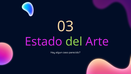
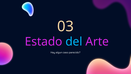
del colour: light green -> light blue (74, 41)
